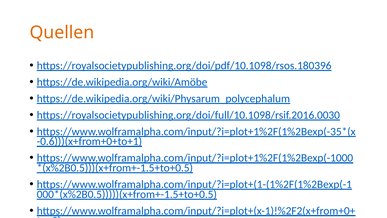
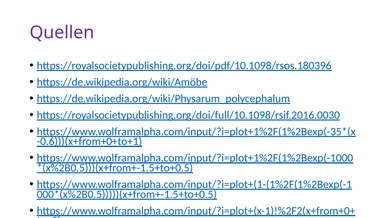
Quellen colour: orange -> purple (62, 33)
